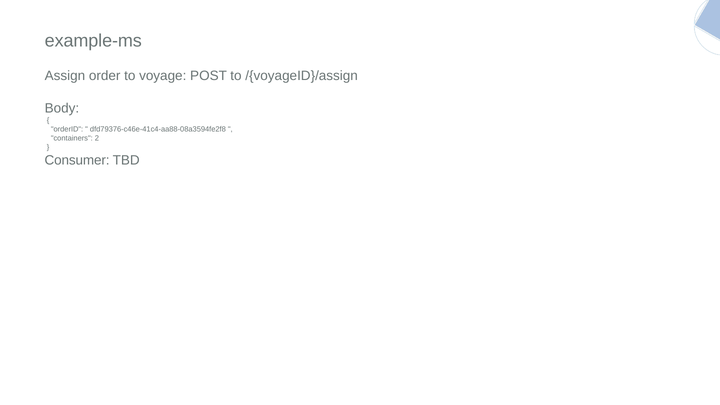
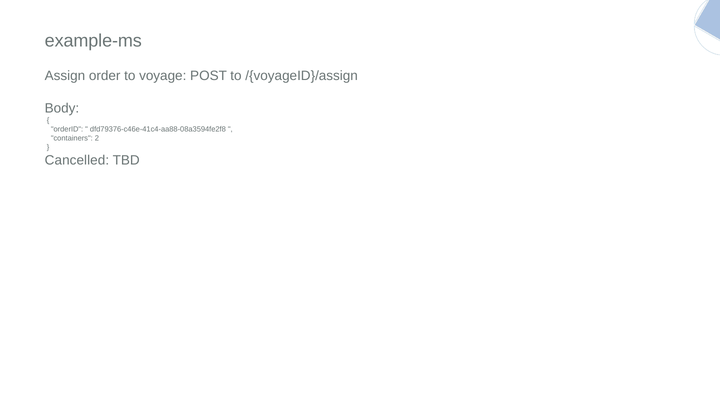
Consumer: Consumer -> Cancelled (77, 160)
